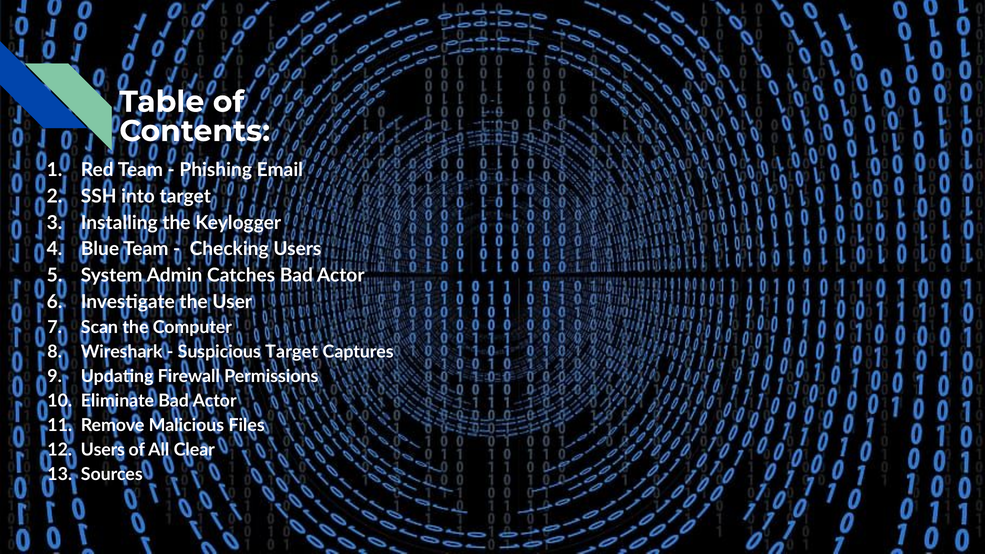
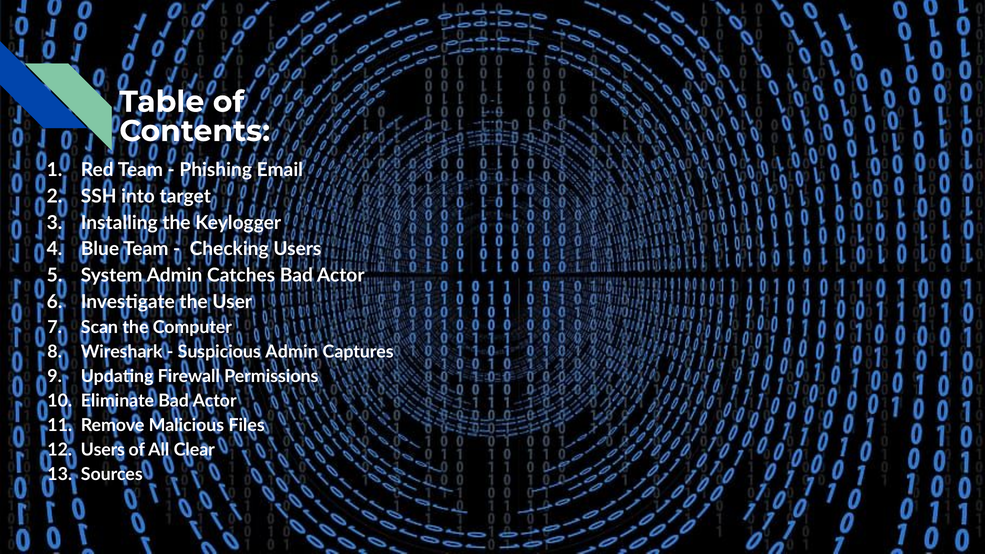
Suspicious Target: Target -> Admin (292, 352)
